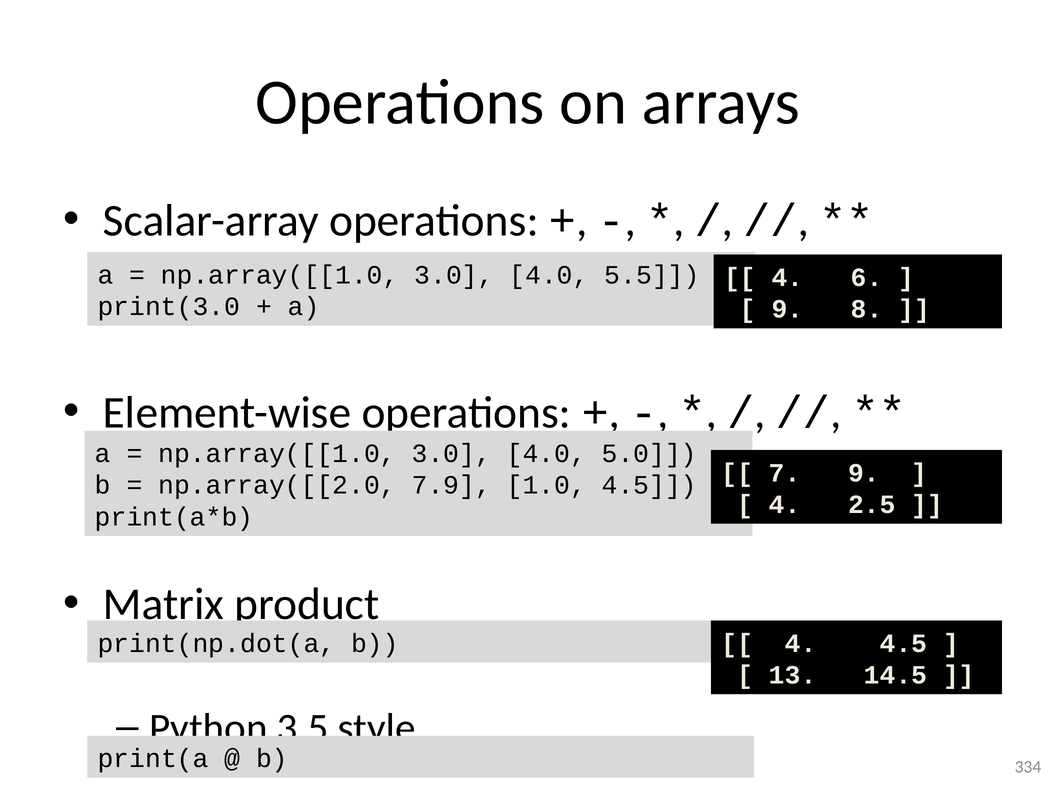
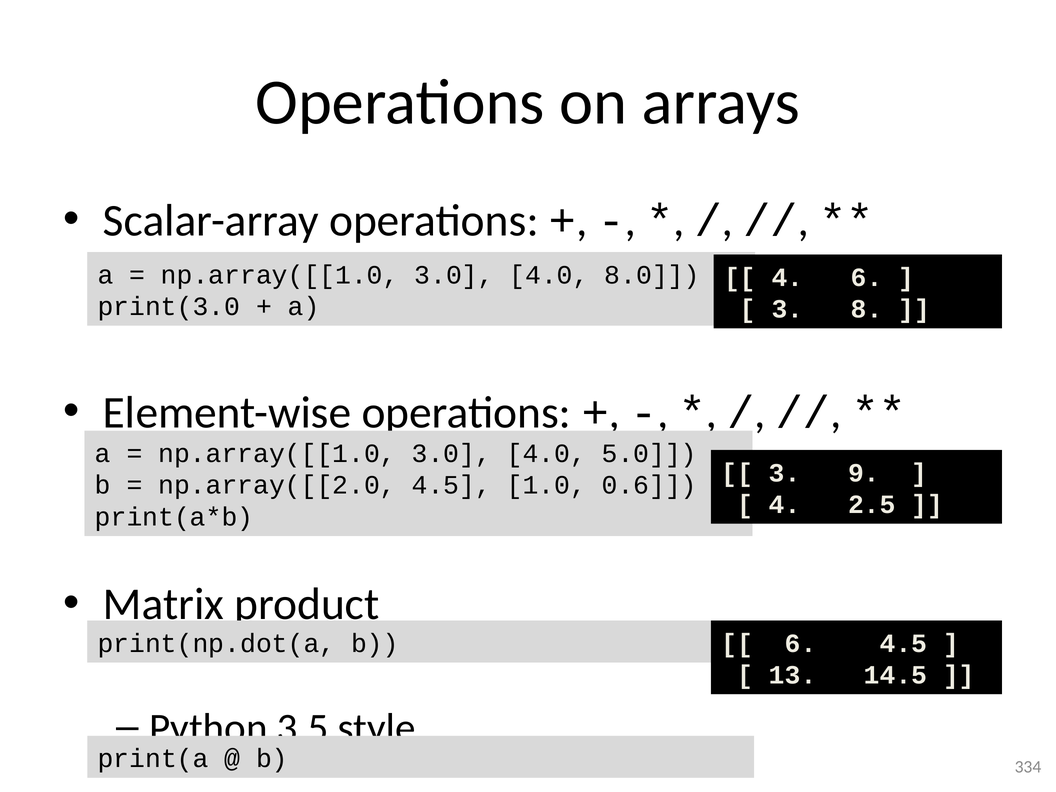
5.5: 5.5 -> 8.0 (652, 275)
9: 9 -> 3 (787, 309)
7: 7 -> 3 (785, 473)
np.array([[2.0 7.9: 7.9 -> 4.5 (451, 485)
1.0 4.5: 4.5 -> 0.6 (649, 485)
4: 4 -> 6 (801, 643)
